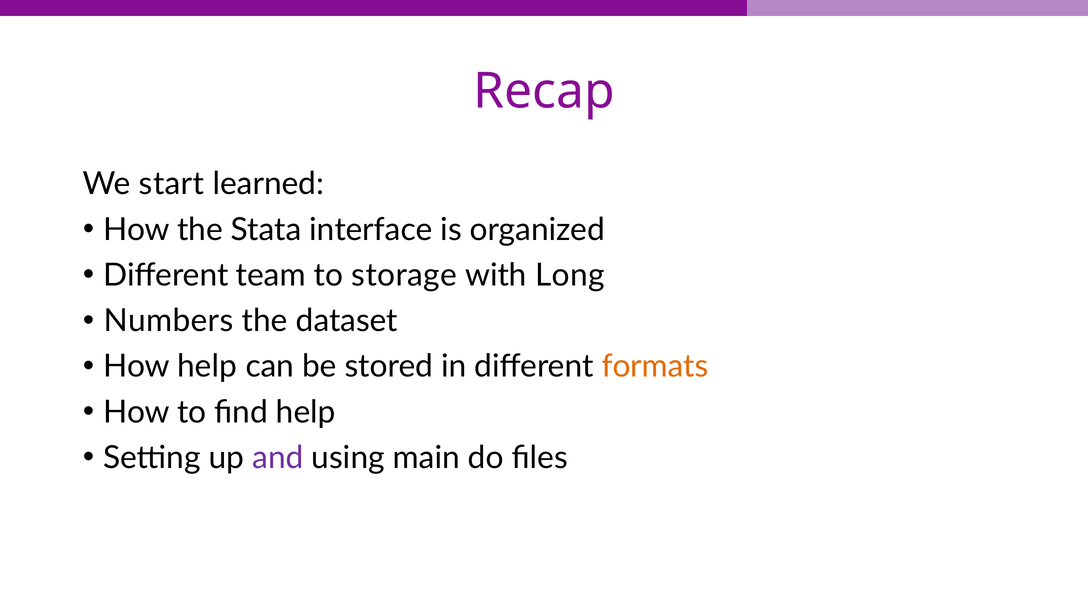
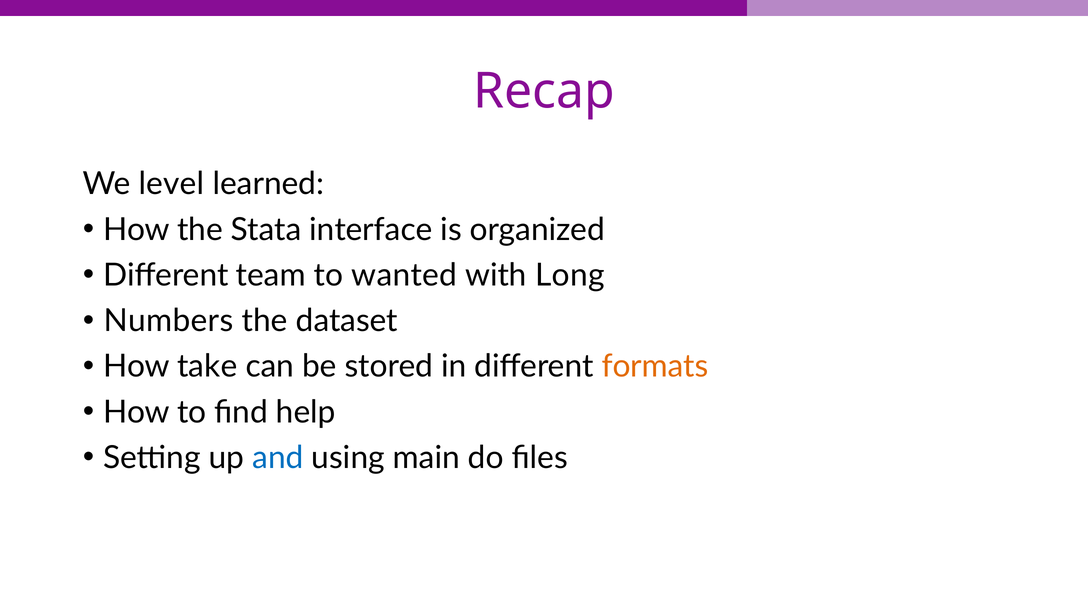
start: start -> level (172, 184)
storage: storage -> wanted (404, 275)
How help: help -> take (207, 366)
and colour: purple -> blue (278, 458)
